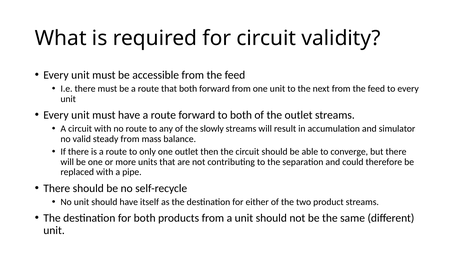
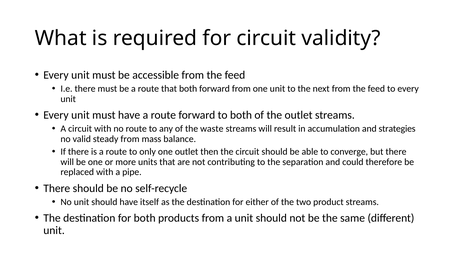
slowly: slowly -> waste (212, 129)
simulator: simulator -> strategies (397, 129)
